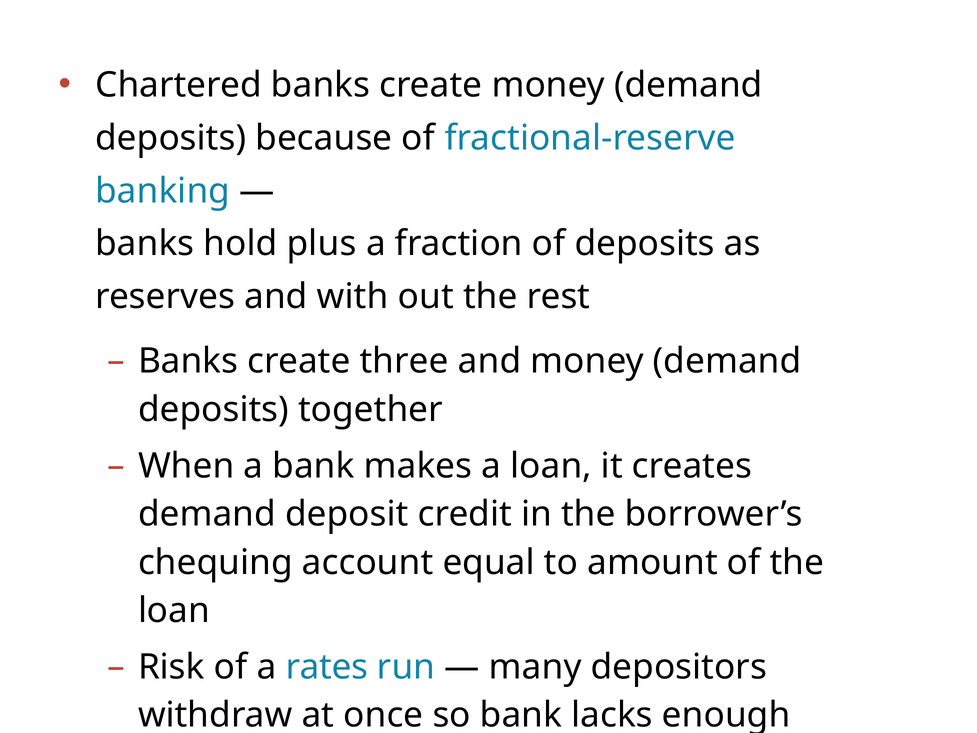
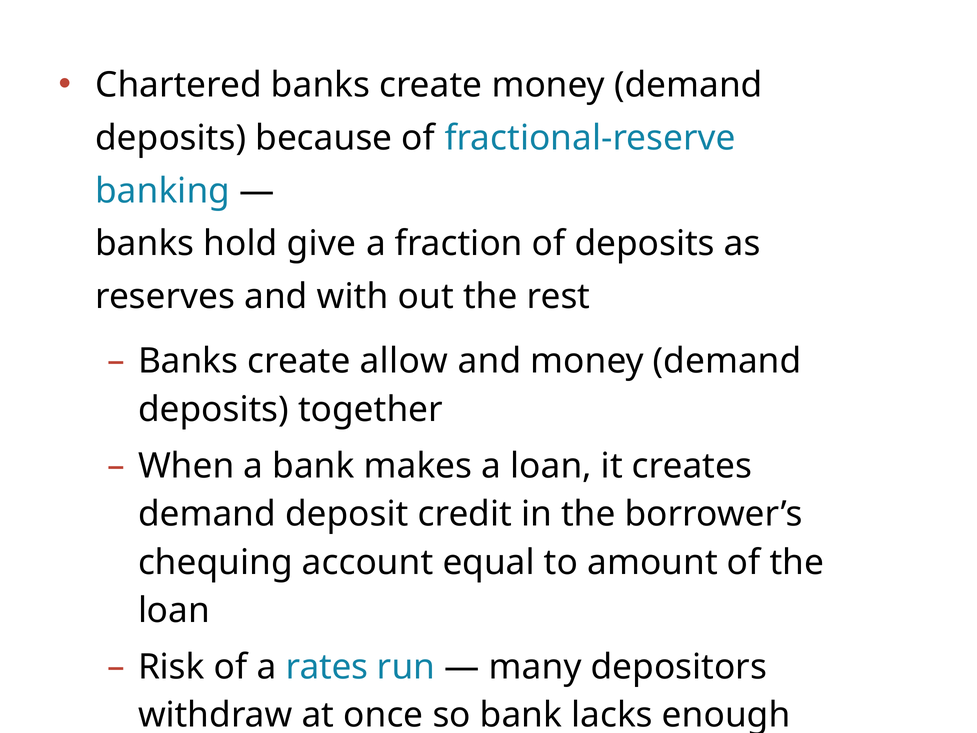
plus: plus -> give (322, 244)
three: three -> allow (404, 361)
